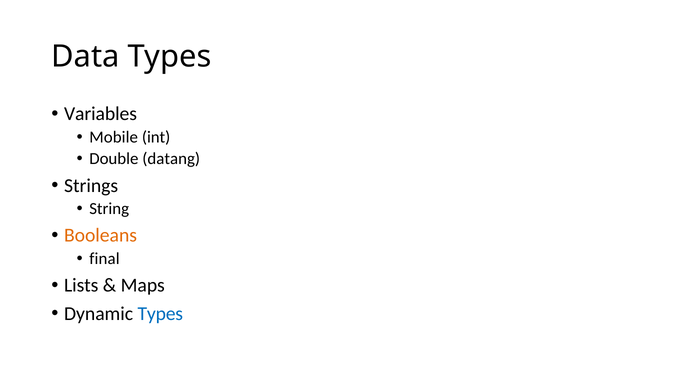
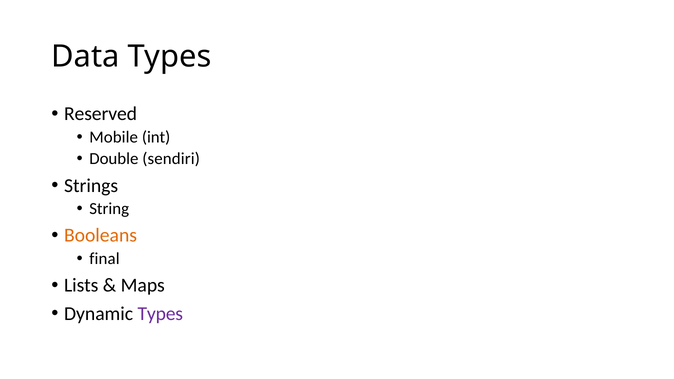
Variables: Variables -> Reserved (101, 114)
datang: datang -> sendiri (171, 159)
Types colour: blue -> purple (160, 314)
